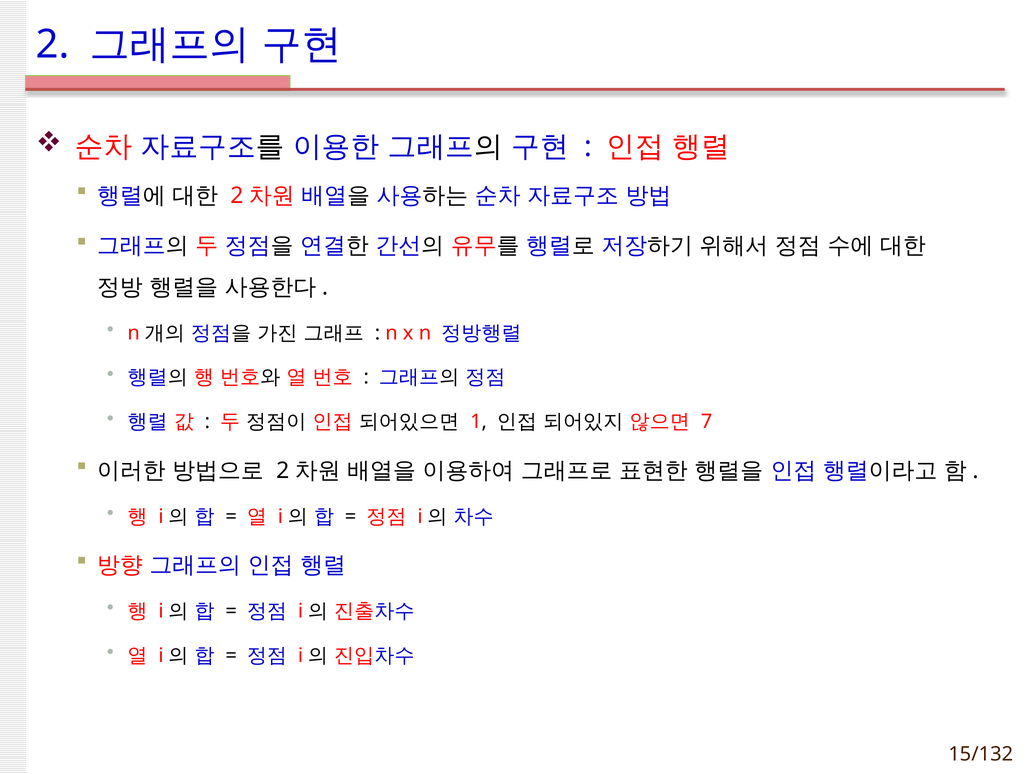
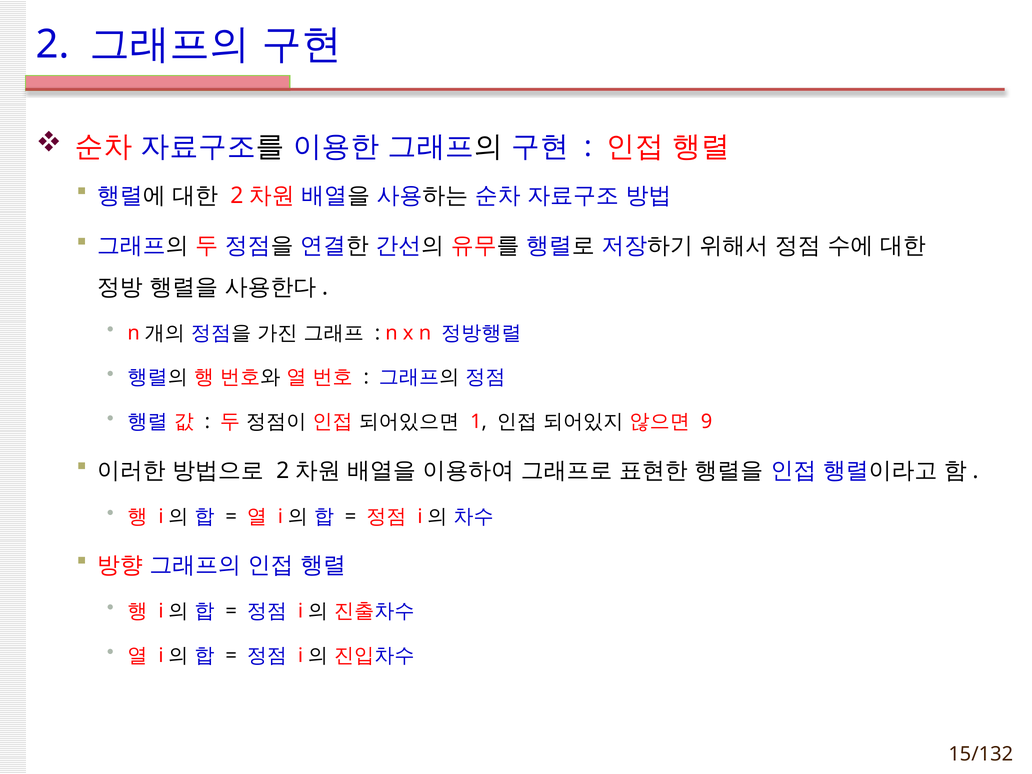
7: 7 -> 9 (707, 422)
